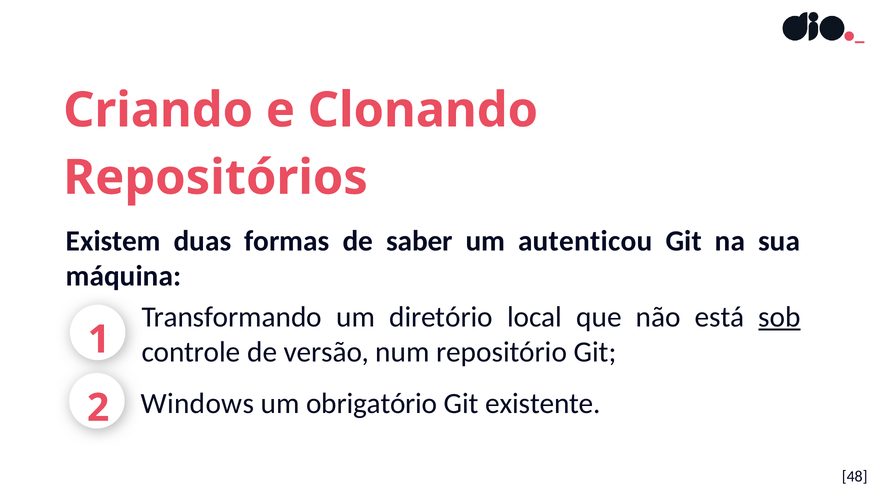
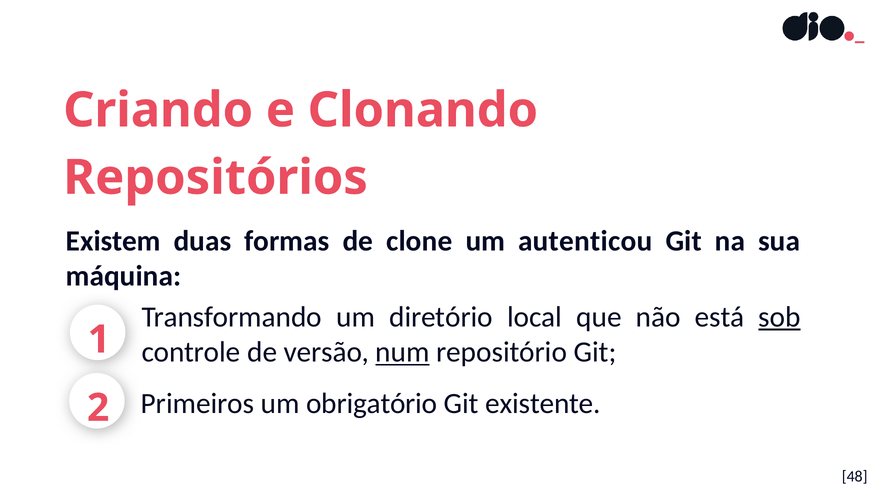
saber: saber -> clone (419, 241)
num underline: none -> present (403, 352)
Windows: Windows -> Primeiros (198, 404)
